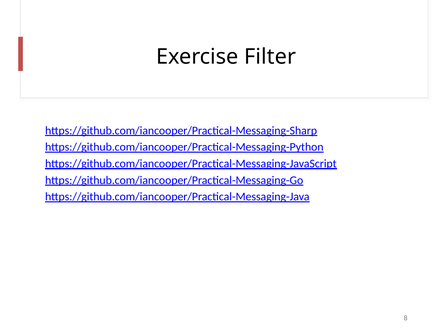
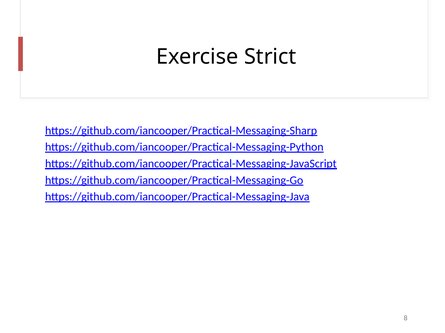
Filter: Filter -> Strict (270, 57)
